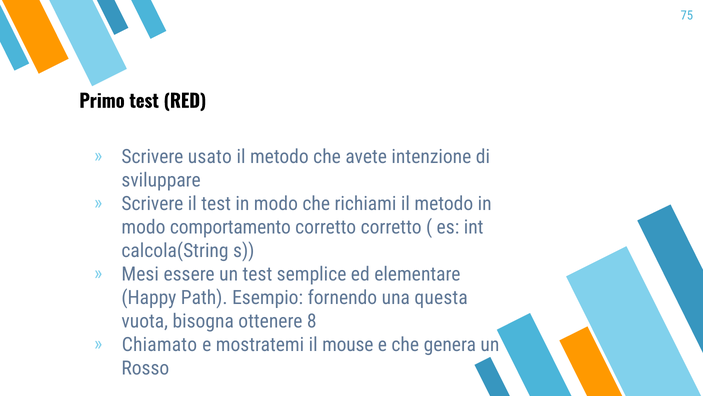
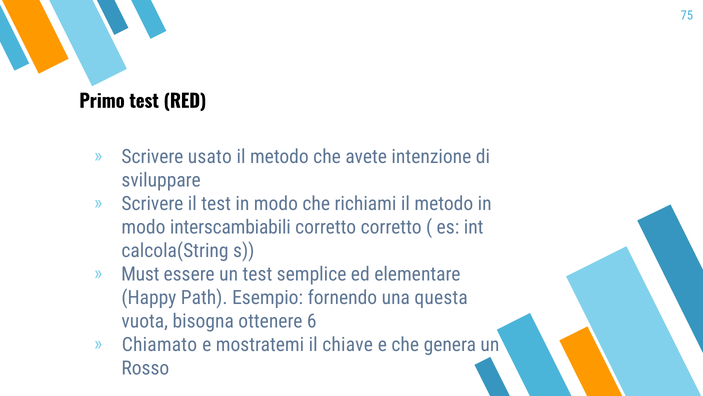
comportamento: comportamento -> interscambiabili (230, 227)
Mesi: Mesi -> Must (140, 274)
8: 8 -> 6 (312, 321)
mouse: mouse -> chiave (348, 344)
